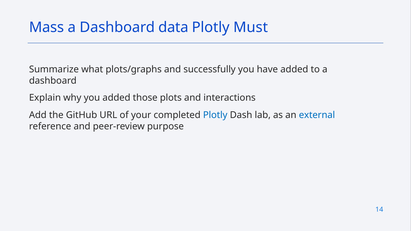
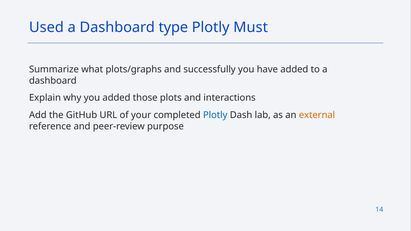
Mass: Mass -> Used (46, 27)
data: data -> type (173, 27)
external colour: blue -> orange (317, 115)
